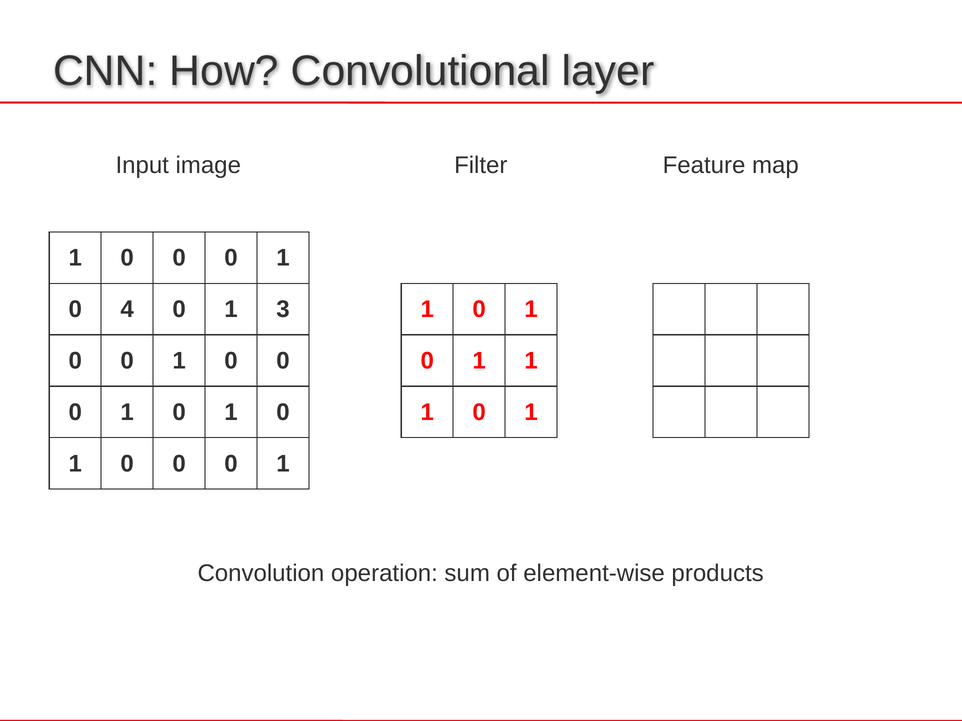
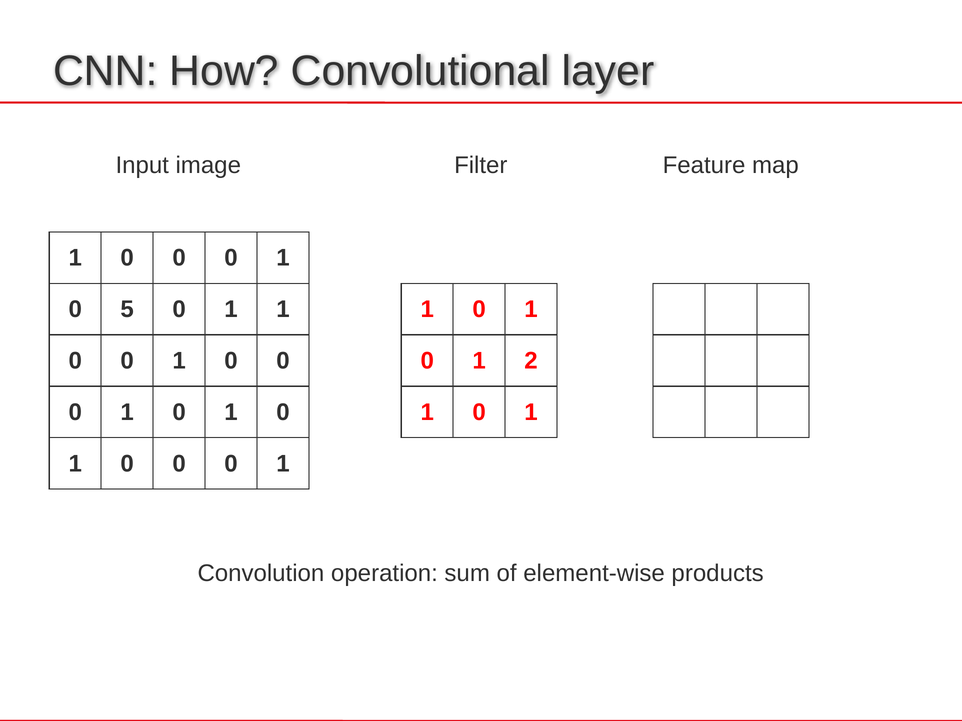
4: 4 -> 5 (127, 310)
3: 3 -> 1 (283, 310)
1: 1 -> 2 (531, 361)
